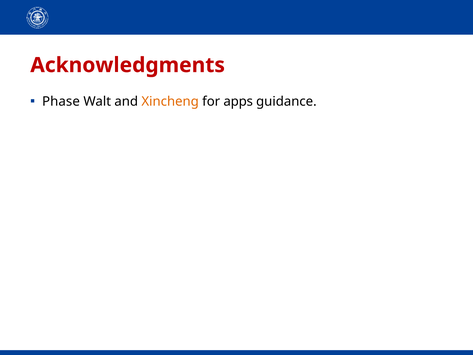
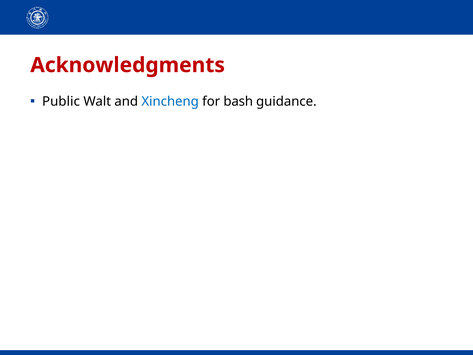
Phase: Phase -> Public (61, 102)
Xincheng colour: orange -> blue (170, 102)
apps: apps -> bash (238, 102)
